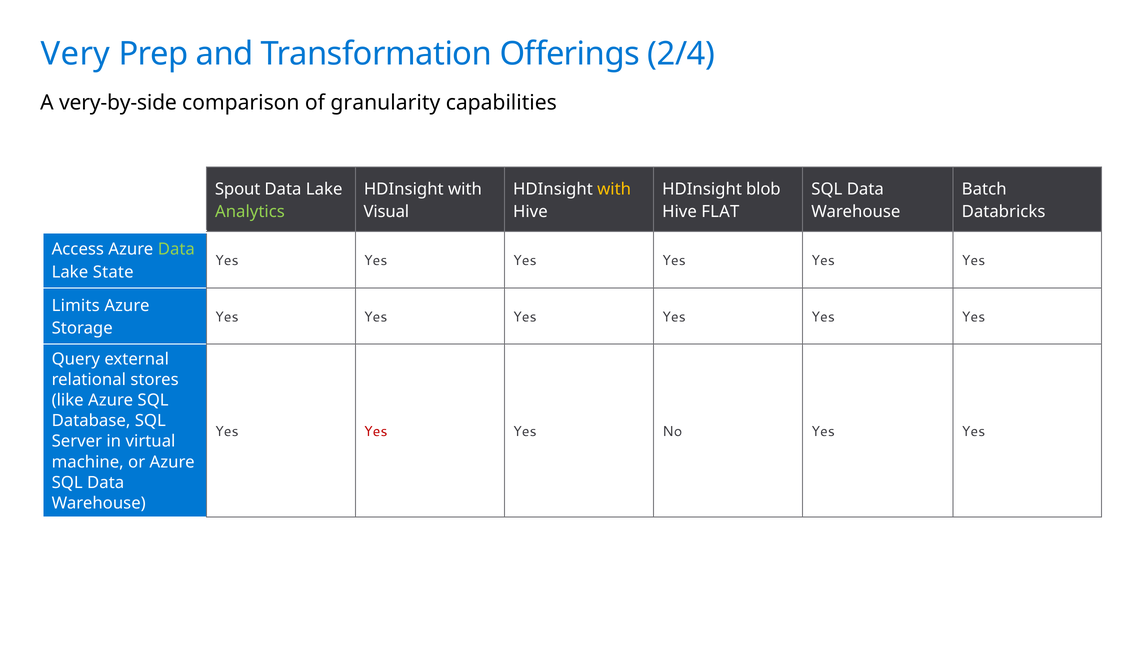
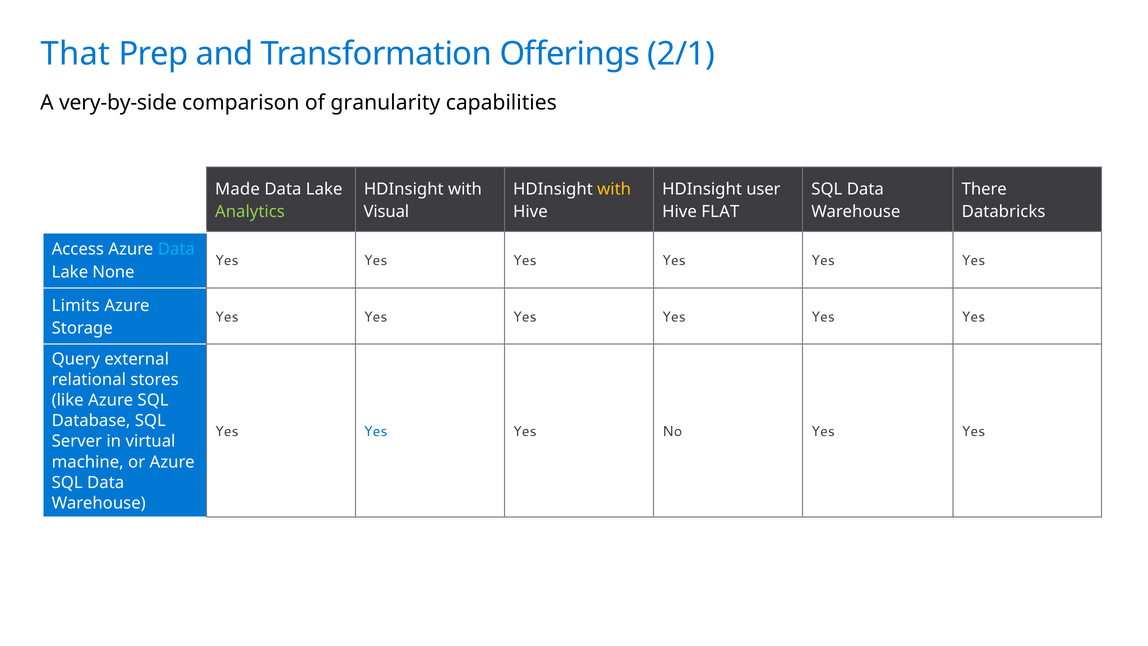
Very: Very -> That (75, 54)
2/4: 2/4 -> 2/1 (681, 54)
Spout: Spout -> Made (237, 189)
blob: blob -> user (763, 189)
Batch: Batch -> There (984, 189)
Data colour: light green -> light blue (176, 249)
State: State -> None (113, 272)
Yes colour: red -> blue (376, 431)
